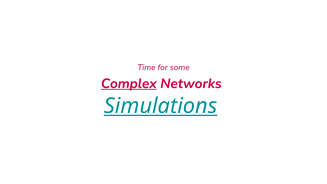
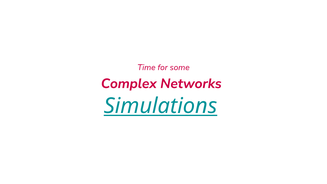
Complex underline: present -> none (129, 84)
